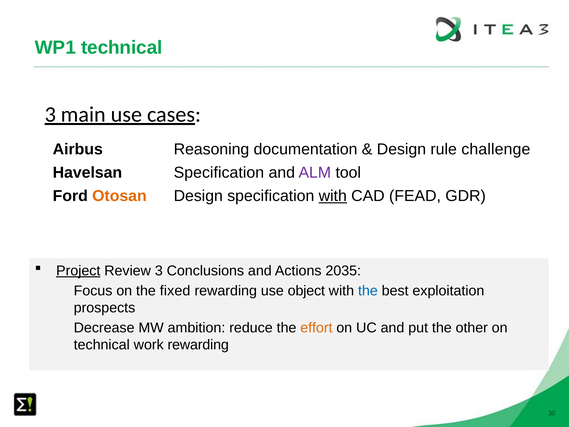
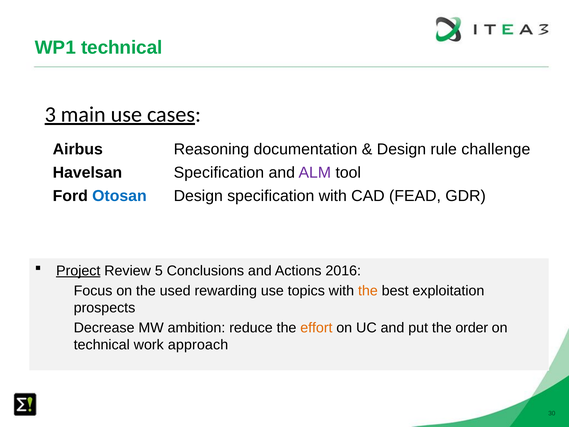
Otosan colour: orange -> blue (119, 196)
with underline: present -> none (333, 196)
Review 3: 3 -> 5 (159, 271)
2035: 2035 -> 2016 (343, 271)
fixed: fixed -> used (175, 290)
object: object -> topics (306, 290)
the colour: blue -> orange (368, 290)
other: other -> order (472, 327)
work rewarding: rewarding -> approach (198, 345)
